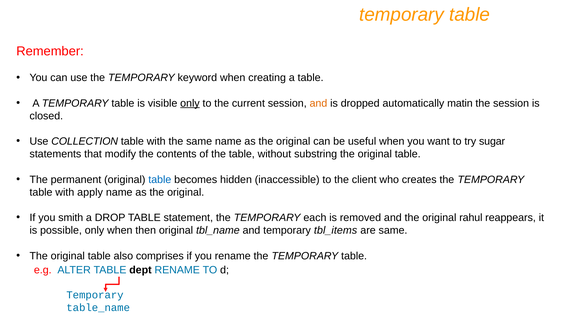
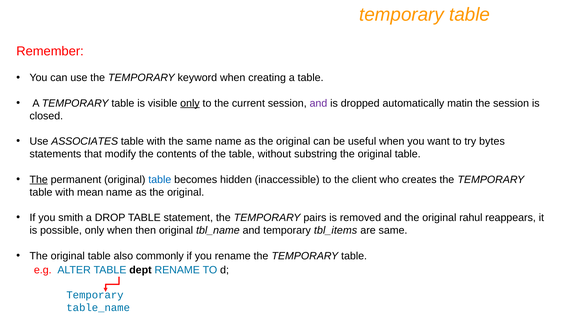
and colour: orange -> purple (318, 103)
COLLECTION: COLLECTION -> ASSOCIATES (85, 141)
sugar: sugar -> bytes (492, 141)
The underline: none -> present (39, 179)
apply: apply -> mean (90, 192)
each: each -> pairs (315, 218)
comprises: comprises -> commonly (160, 256)
